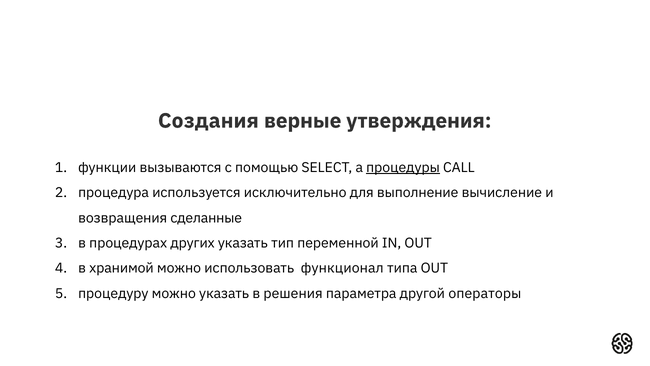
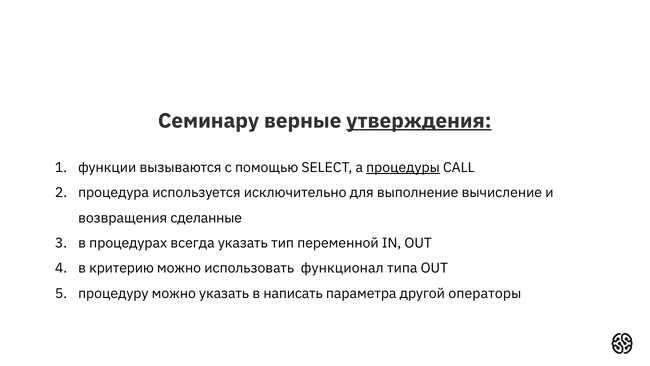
Создания: Создания -> Семинару (208, 121)
утверждения underline: none -> present (419, 121)
других: других -> всегда (193, 243)
хранимой: хранимой -> критерию (122, 268)
решения: решения -> написать (293, 293)
